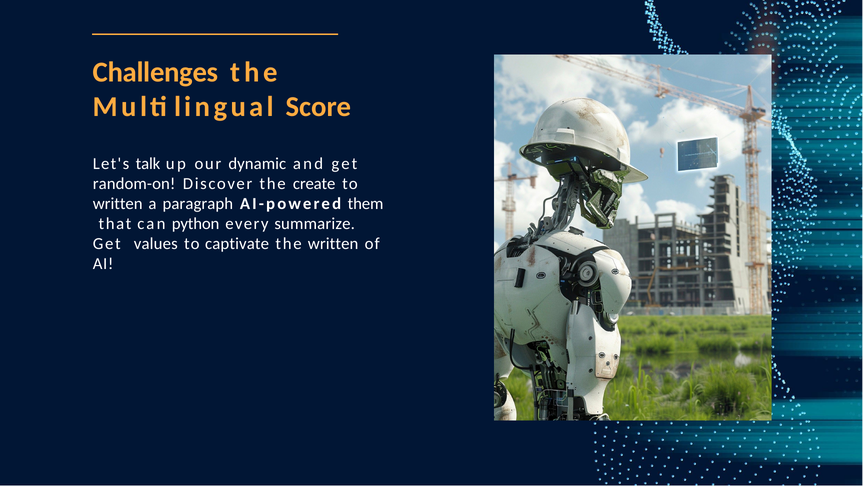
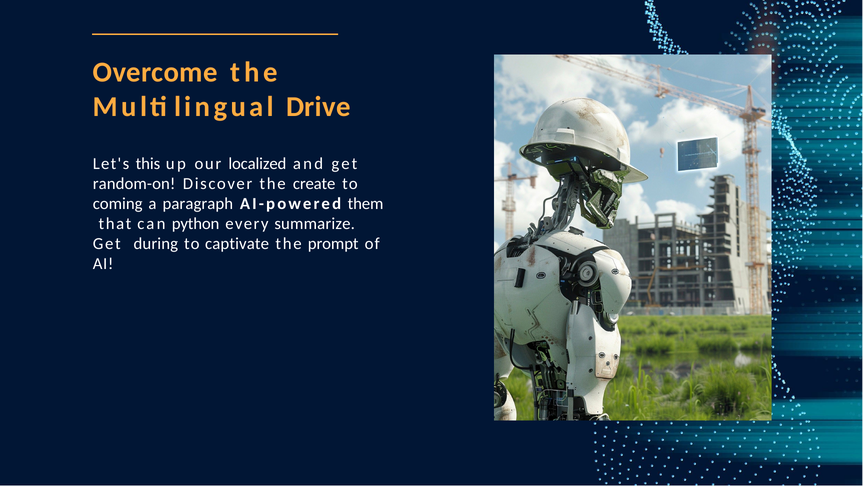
Challenges: Challenges -> Overcome (155, 72)
Score: Score -> Drive (318, 107)
talk: talk -> this (148, 164)
dynamic: dynamic -> localized (257, 164)
written: written -> coming (118, 204)
values: values -> during (156, 244)
the written: written -> prompt (333, 244)
